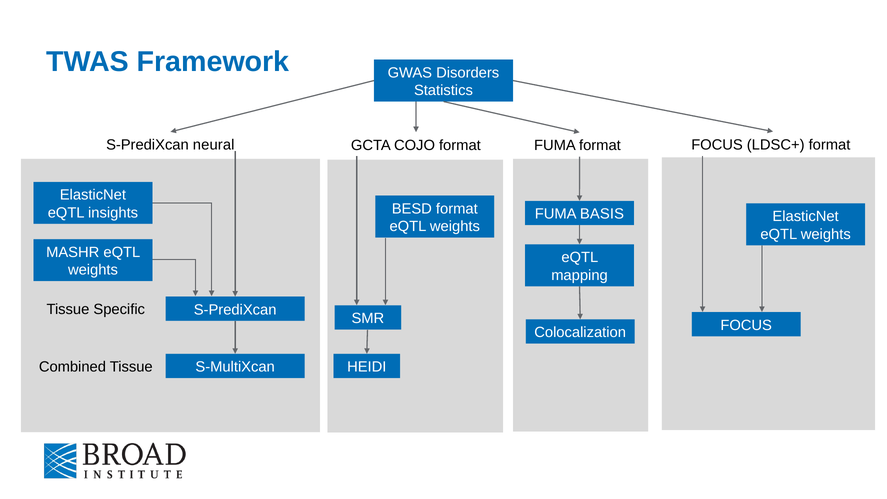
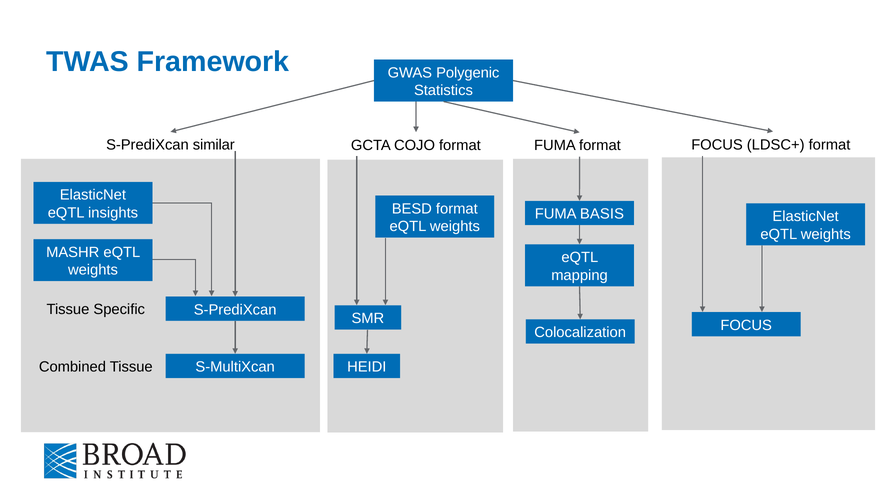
Disorders: Disorders -> Polygenic (468, 73)
neural: neural -> similar (214, 145)
